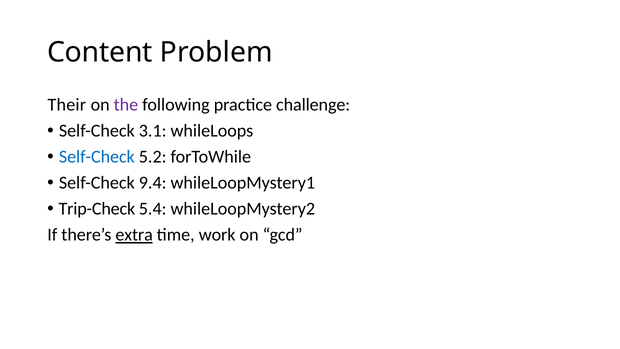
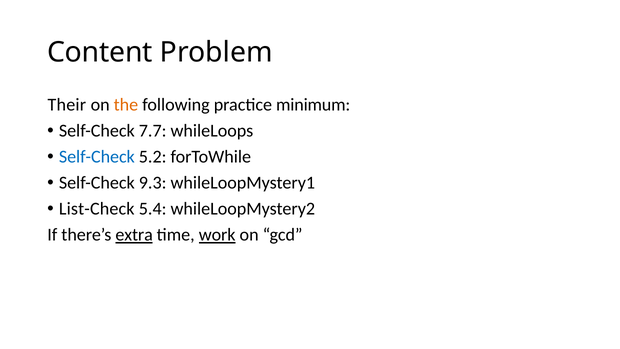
the colour: purple -> orange (126, 105)
challenge: challenge -> minimum (313, 105)
3.1: 3.1 -> 7.7 (153, 131)
9.4: 9.4 -> 9.3 (153, 183)
Trip-Check: Trip-Check -> List-Check (97, 209)
work underline: none -> present (217, 235)
